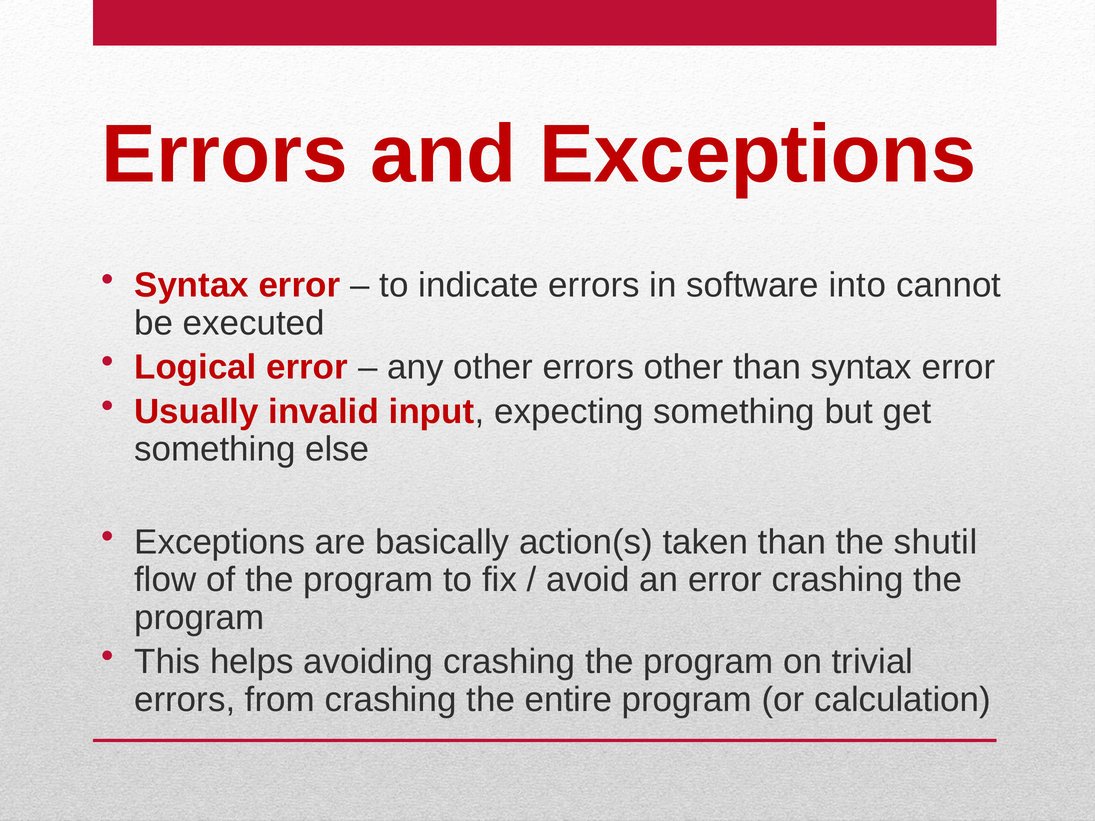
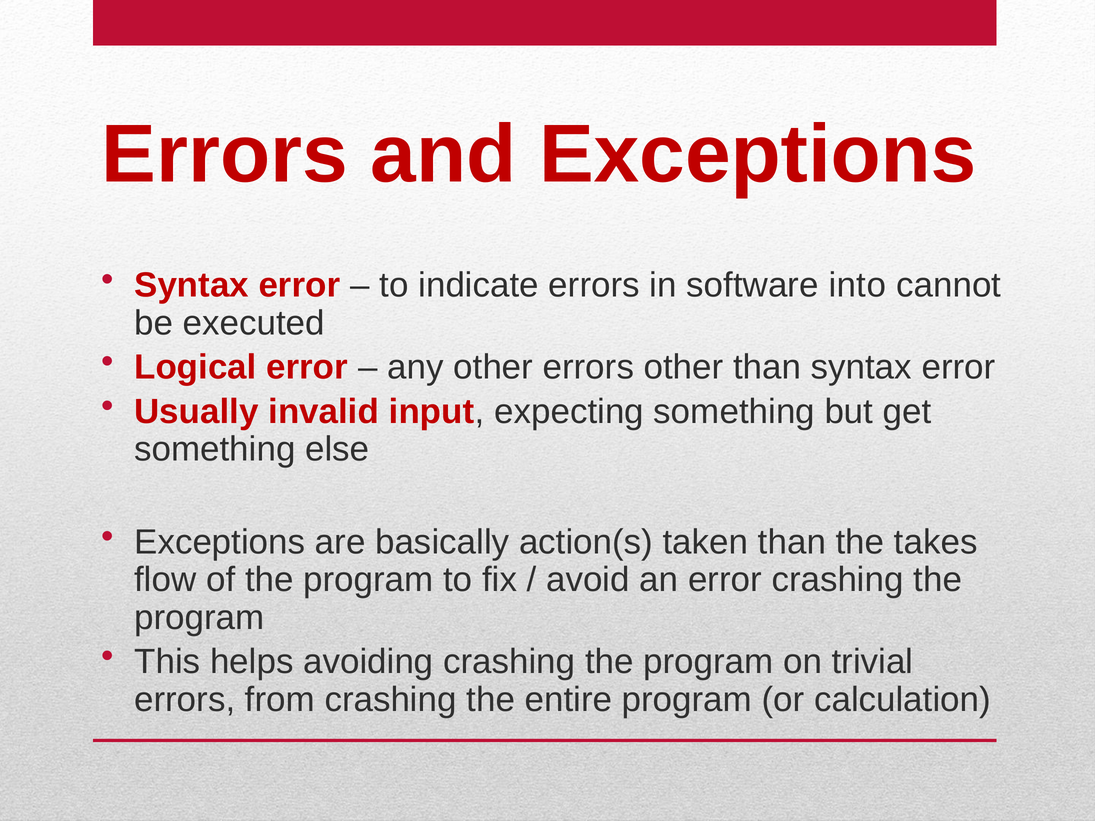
shutil: shutil -> takes (936, 542)
